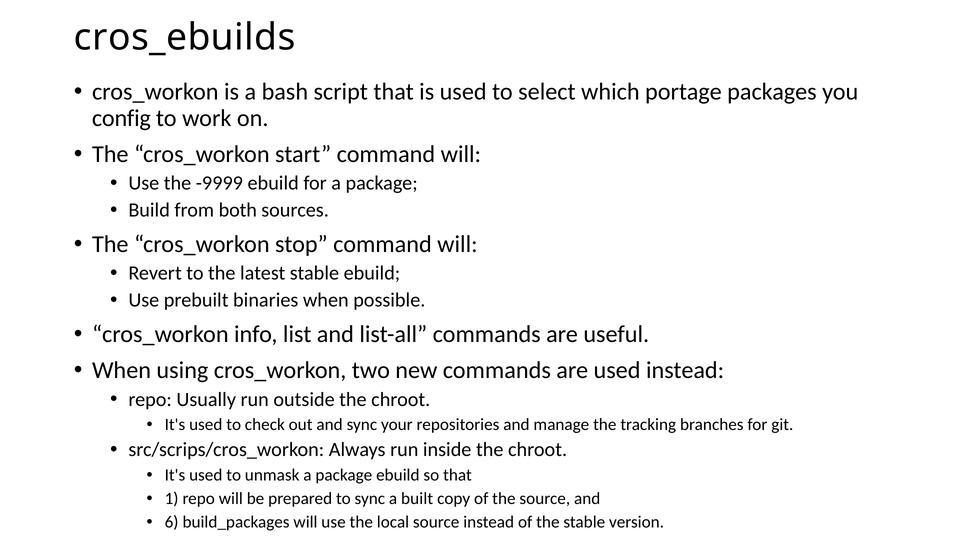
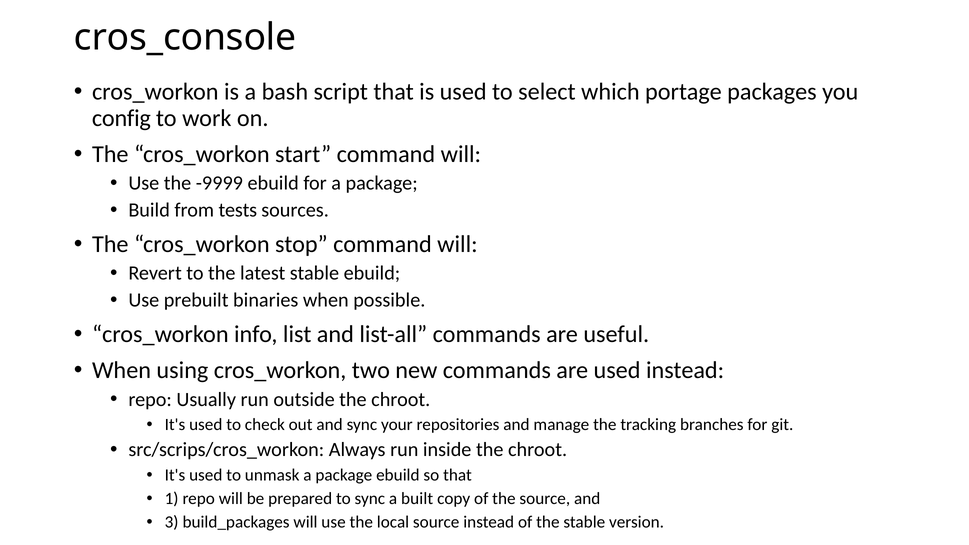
cros_ebuilds: cros_ebuilds -> cros_console (185, 37)
both: both -> tests (238, 210)
6: 6 -> 3 (172, 522)
